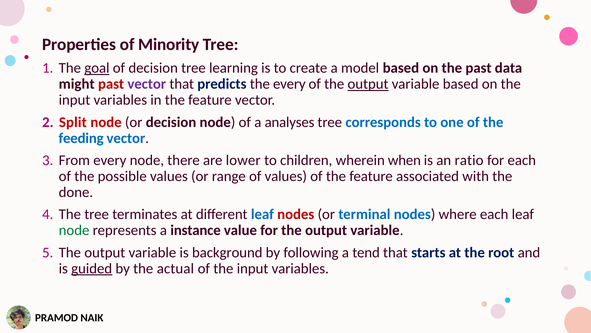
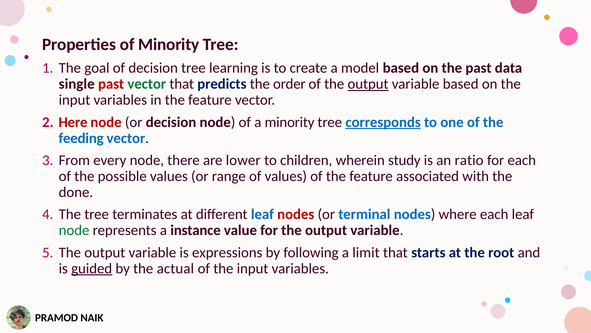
goal underline: present -> none (97, 68)
might: might -> single (77, 84)
vector colour: purple -> green (147, 84)
the every: every -> order (289, 84)
Split: Split -> Here (73, 122)
a analyses: analyses -> minority (290, 122)
corresponds underline: none -> present (383, 122)
when: when -> study (404, 160)
background: background -> expressions (227, 252)
tend: tend -> limit (366, 252)
